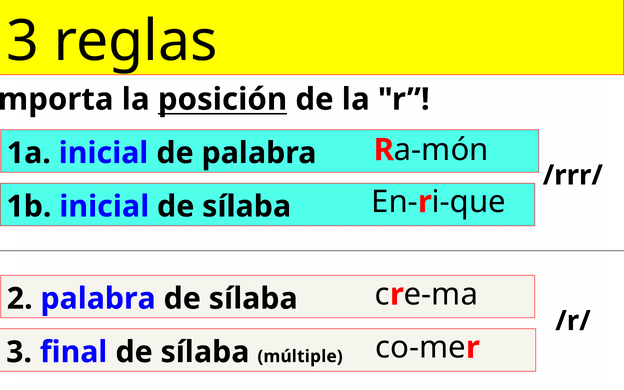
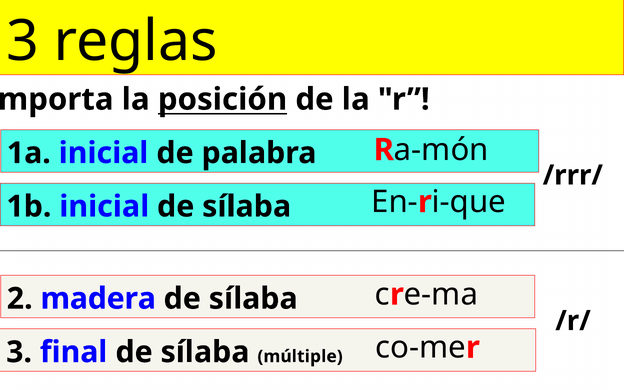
2 palabra: palabra -> madera (98, 299)
